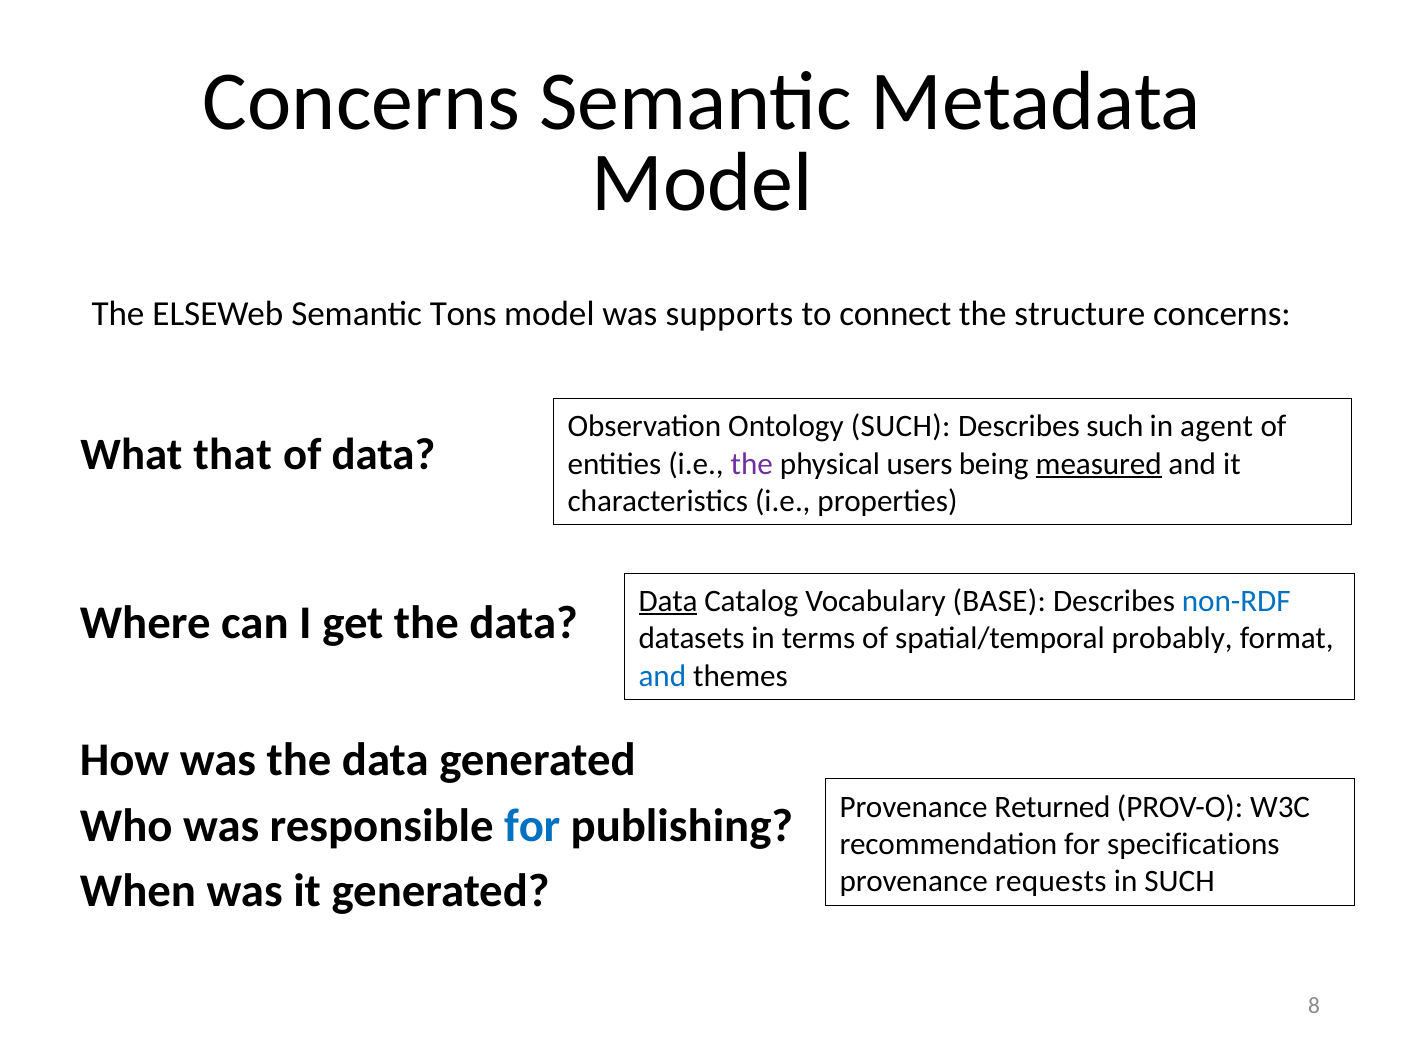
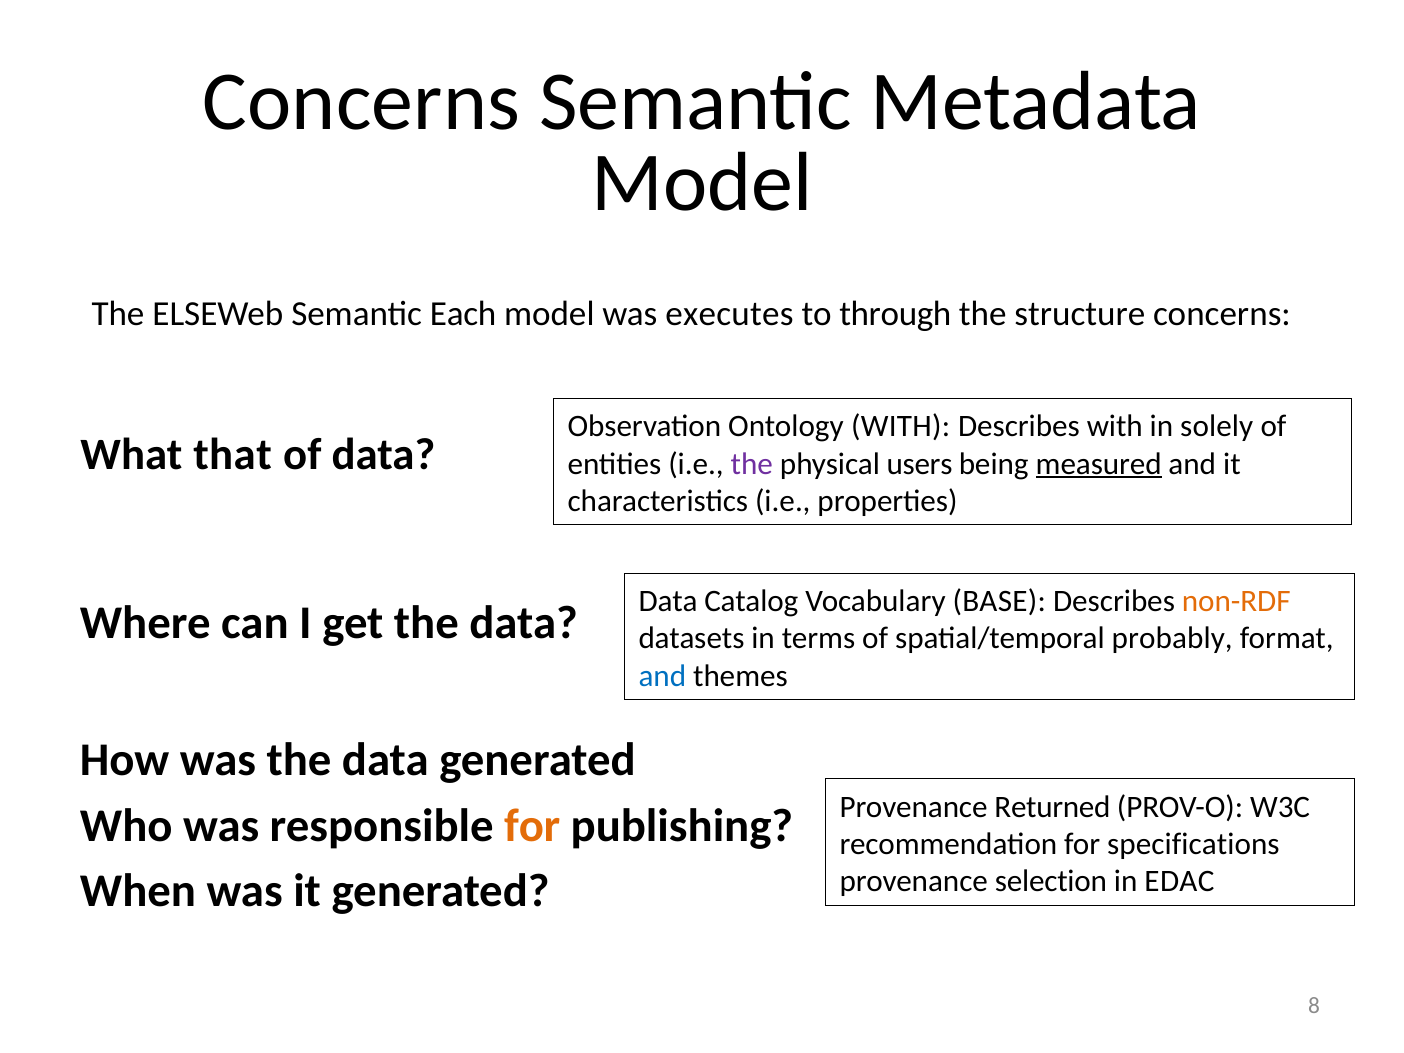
Tons: Tons -> Each (463, 314)
supports: supports -> executes (729, 314)
connect: connect -> through (895, 314)
Ontology SUCH: SUCH -> WITH (901, 427)
Describes such: such -> with (1115, 427)
agent: agent -> solely (1217, 427)
Data underline: present -> none (668, 601)
non-RDF colour: blue -> orange (1236, 601)
for colour: blue -> orange (532, 826)
requests: requests -> selection (1051, 882)
in SUCH: SUCH -> EDAC (1179, 882)
